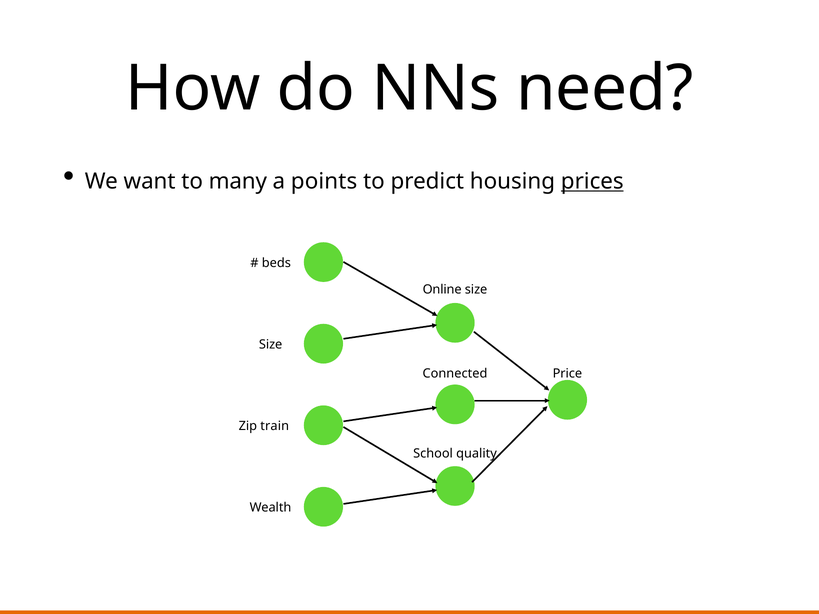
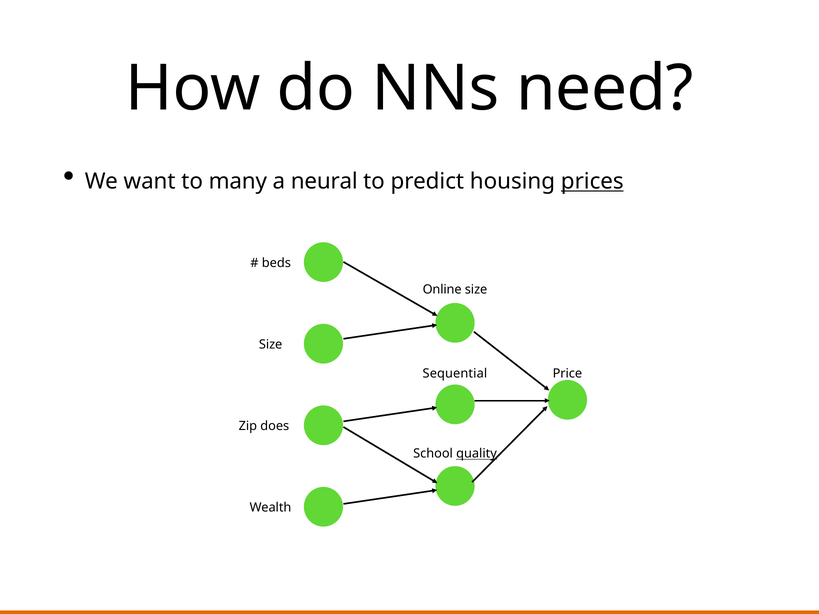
points: points -> neural (324, 181)
Connected: Connected -> Sequential (455, 374)
train: train -> does (275, 426)
quality underline: none -> present (476, 454)
